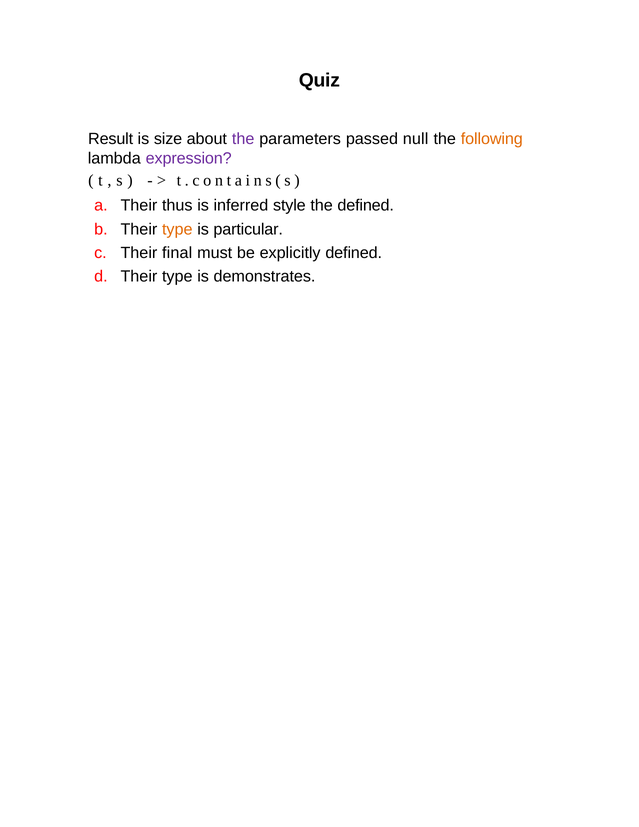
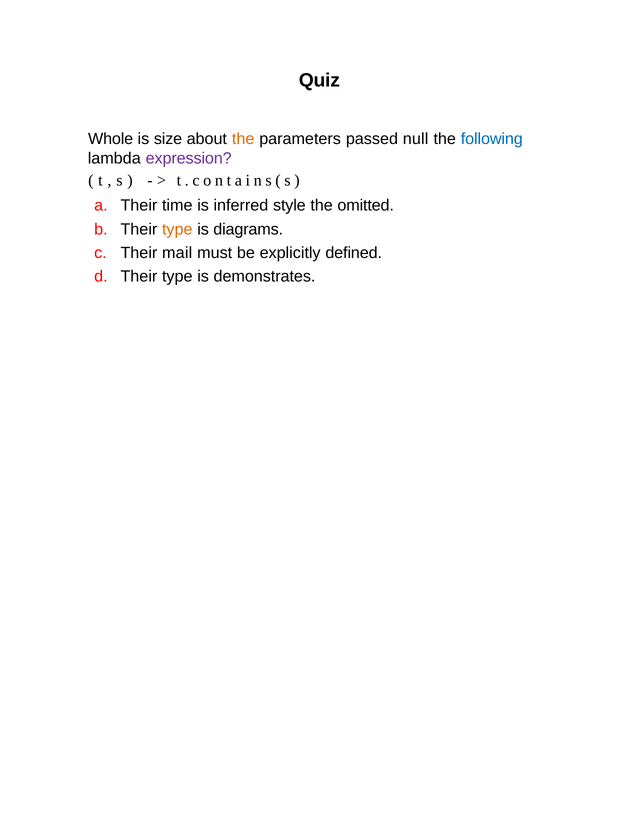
Result: Result -> Whole (111, 139)
the colour: purple -> orange (243, 139)
following colour: orange -> blue (492, 139)
thus: thus -> time (177, 206)
the defined: defined -> omitted (366, 206)
particular: particular -> diagrams (248, 229)
final: final -> mail (177, 253)
